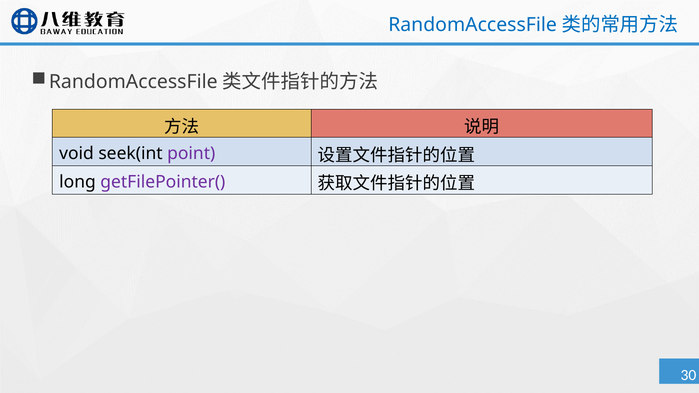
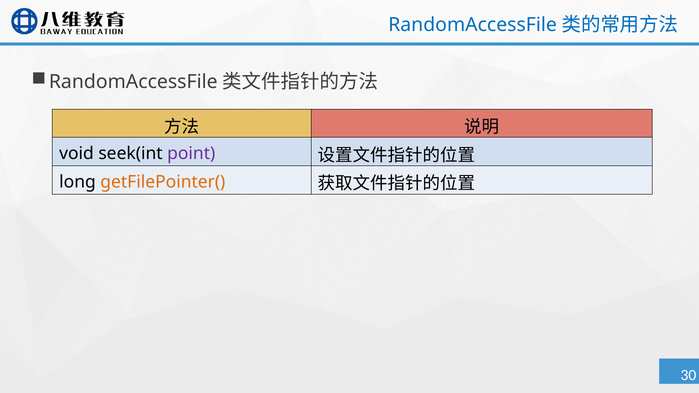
getFilePointer( colour: purple -> orange (163, 182)
